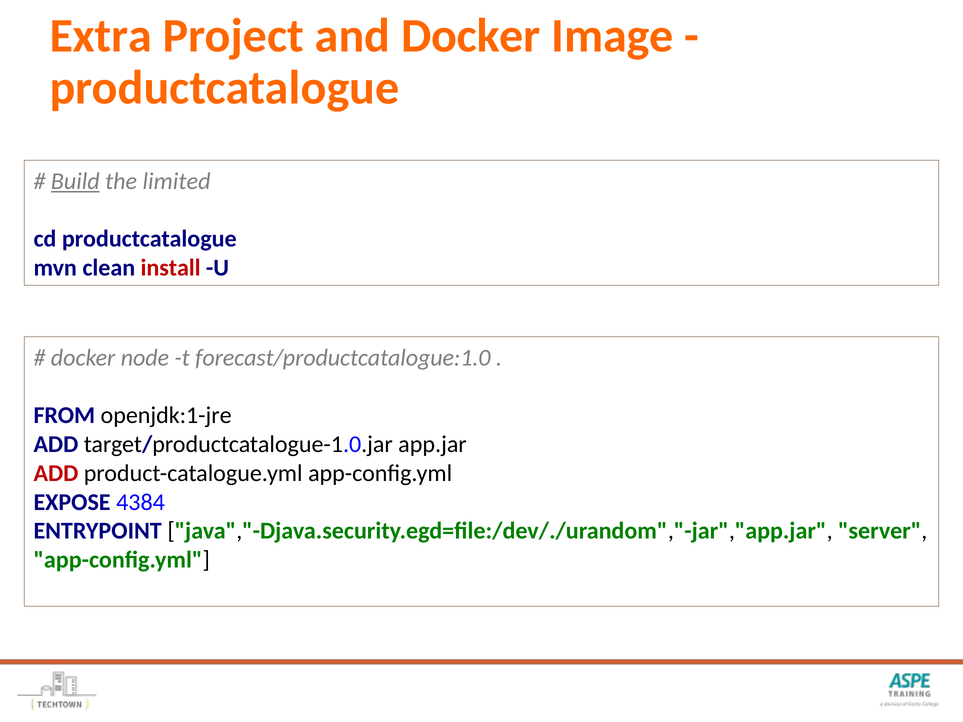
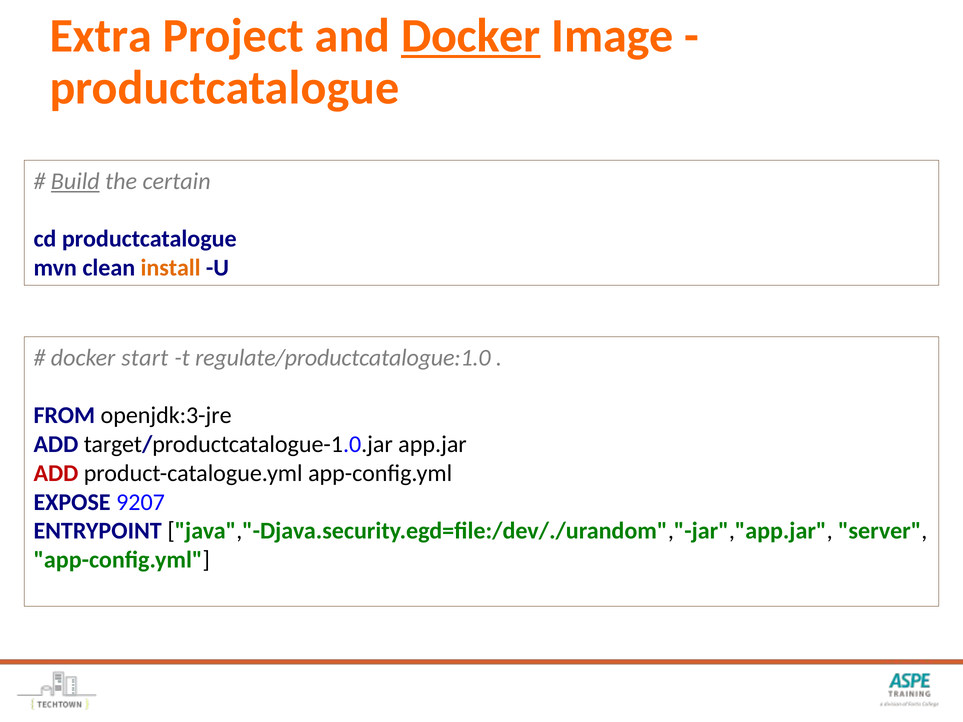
Docker underline: none -> present (471, 36)
limited: limited -> certain (177, 181)
install colour: red -> orange (171, 268)
node: node -> start (145, 358)
forecast/productcatalogue:1.0: forecast/productcatalogue:1.0 -> regulate/productcatalogue:1.0 (343, 358)
openjdk:1-jre: openjdk:1-jre -> openjdk:3-jre (166, 416)
4384: 4384 -> 9207 (141, 502)
